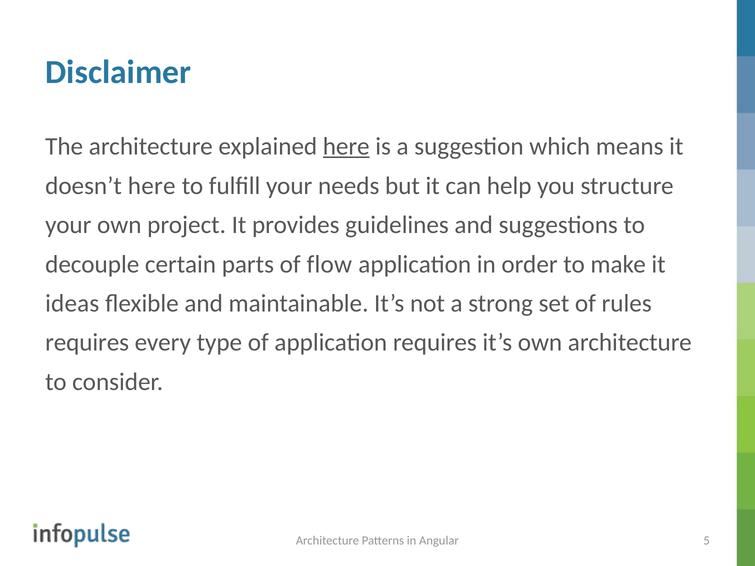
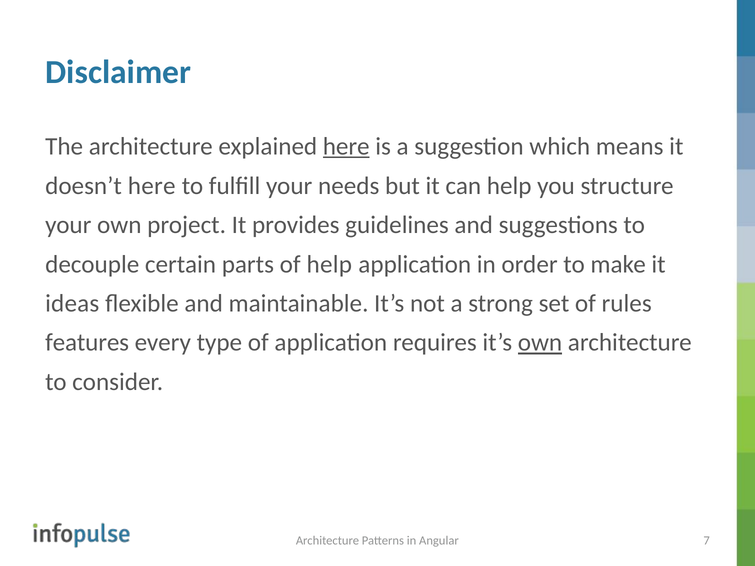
of flow: flow -> help (329, 264)
requires: requires -> features (87, 343)
own underline: none -> present (540, 343)
5: 5 -> 7 (707, 541)
